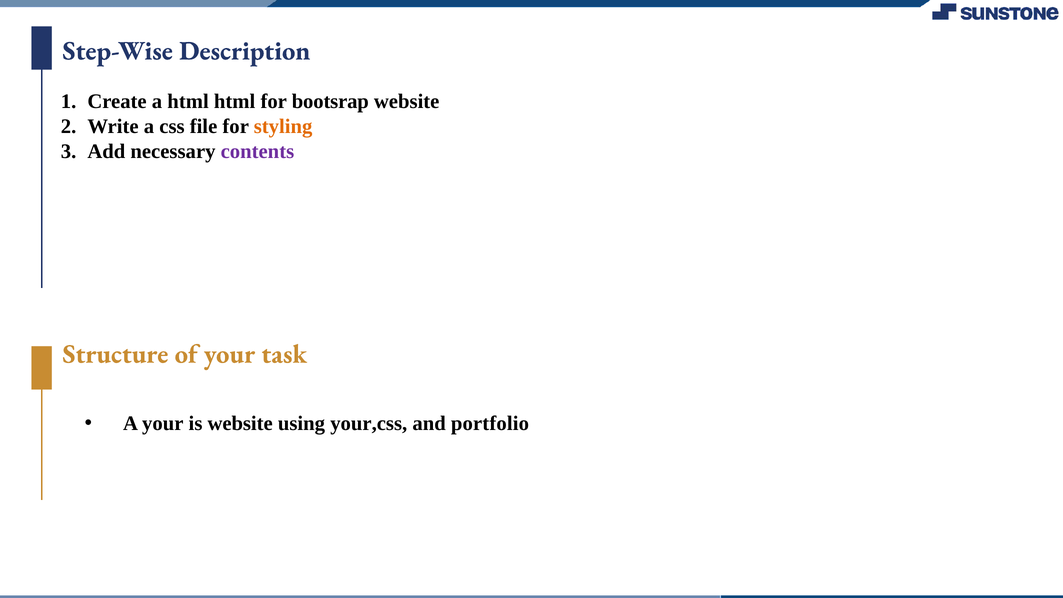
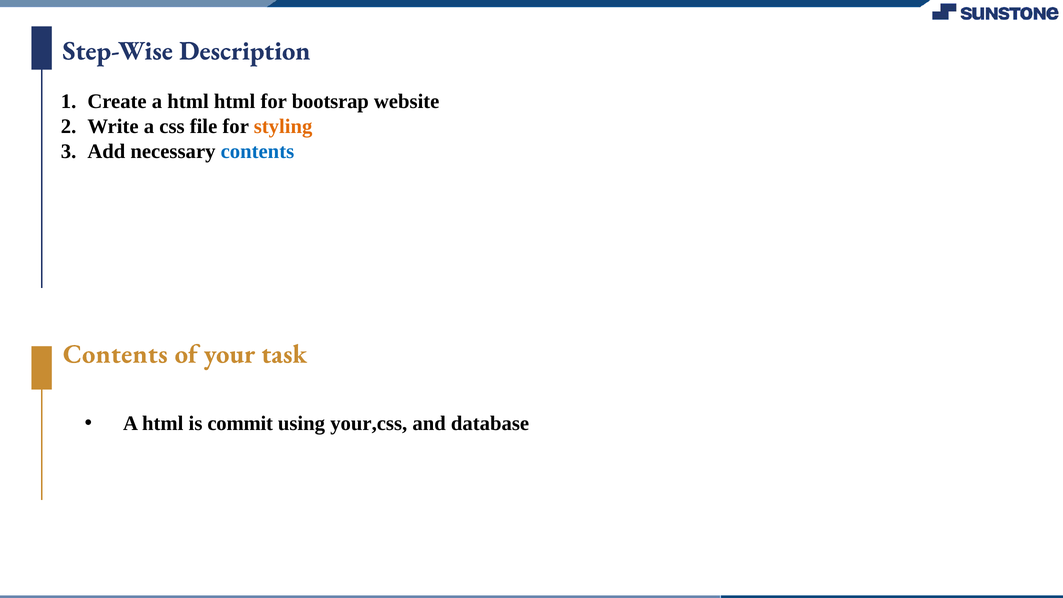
contents colour: purple -> blue (257, 151)
Structure: Structure -> Contents (115, 354)
your: your -> html (163, 424)
is website: website -> commit (240, 424)
portfolio: portfolio -> database (490, 424)
